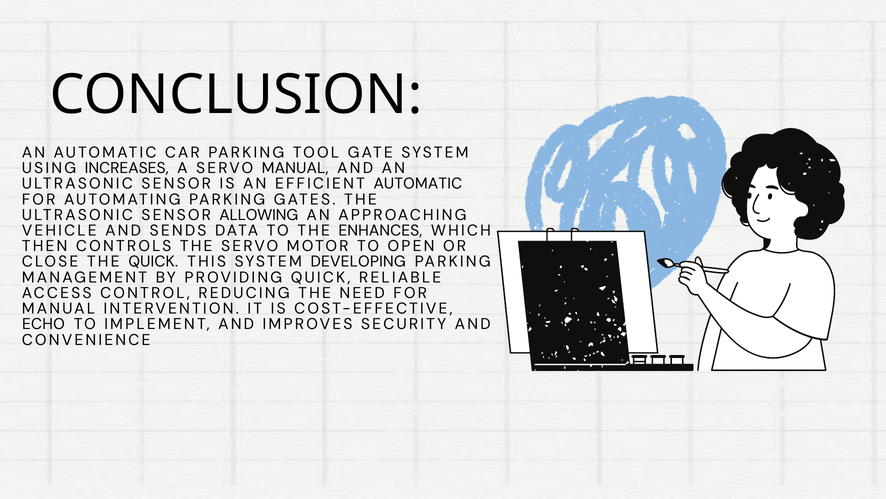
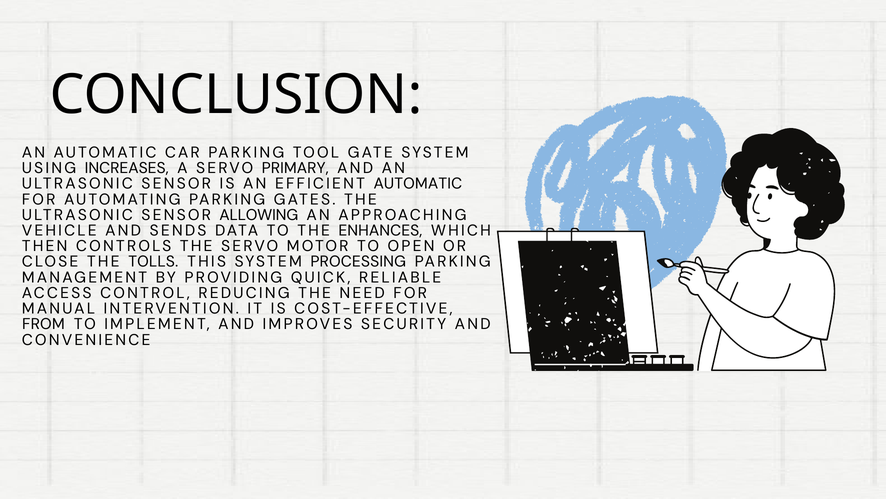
SERVO MANUAL: MANUAL -> PRIMARY (295, 168)
THE QUICK: QUICK -> TOLLS (153, 261)
DEVELOPING: DEVELOPING -> PROCESSING (358, 261)
ECHO: ECHO -> FROM (43, 324)
